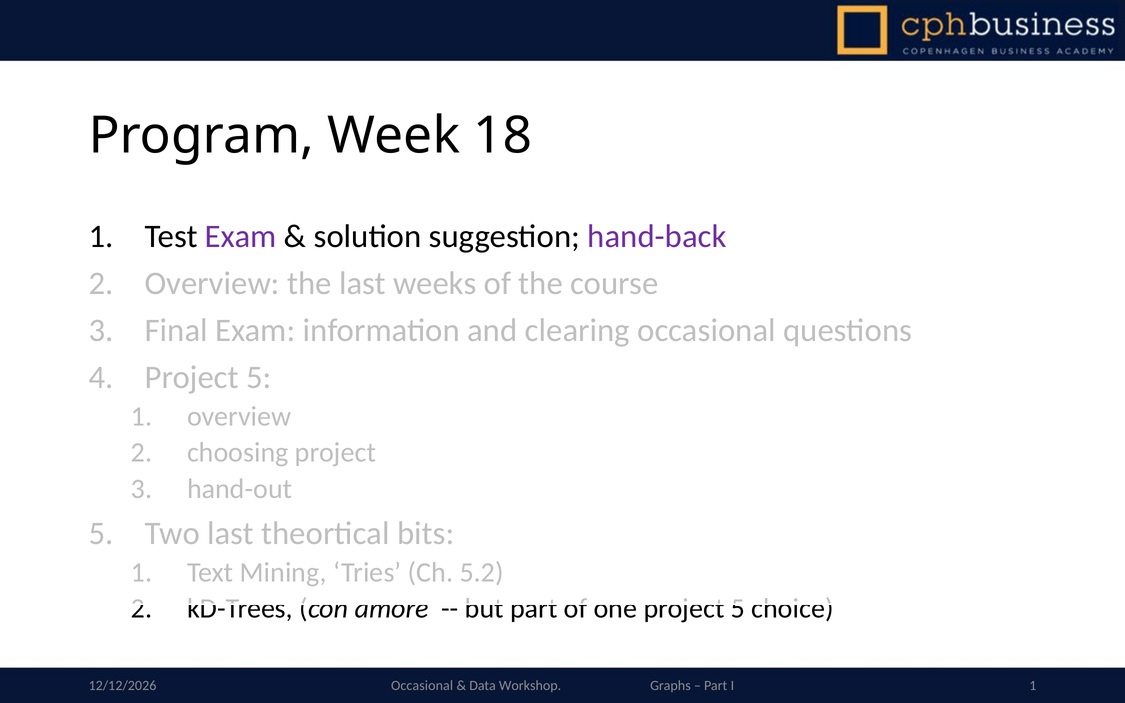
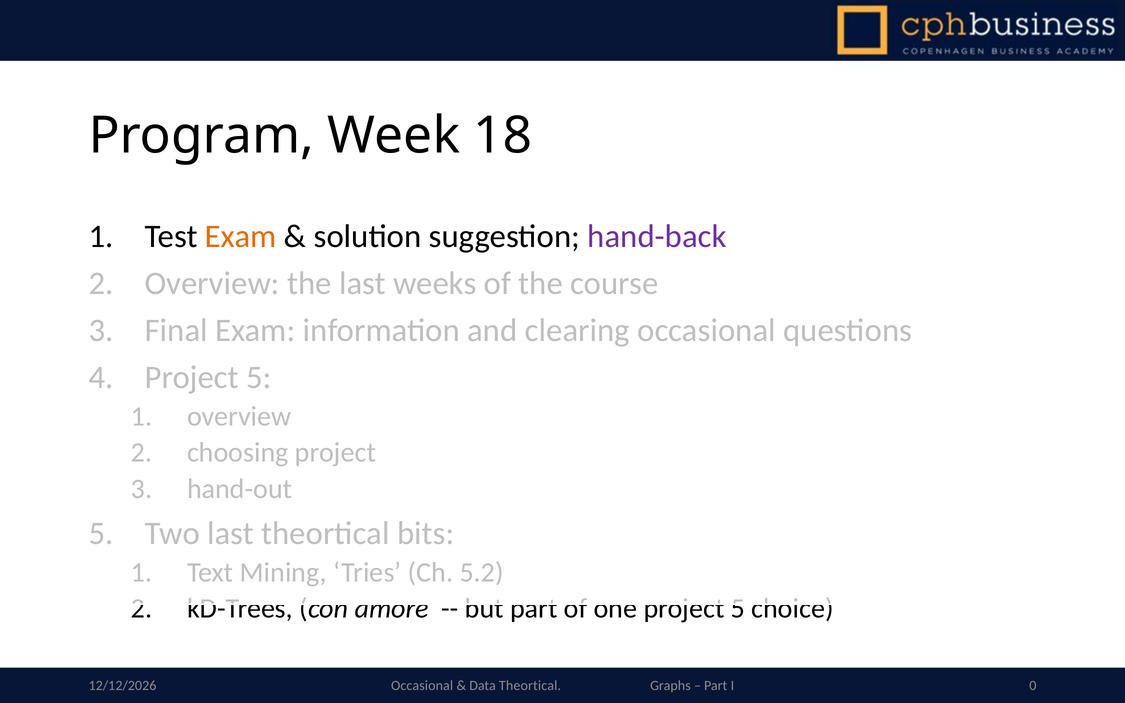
Exam colour: purple -> orange (241, 236)
Data Workshop: Workshop -> Theortical (530, 686)
I 1: 1 -> 0 (1033, 686)
